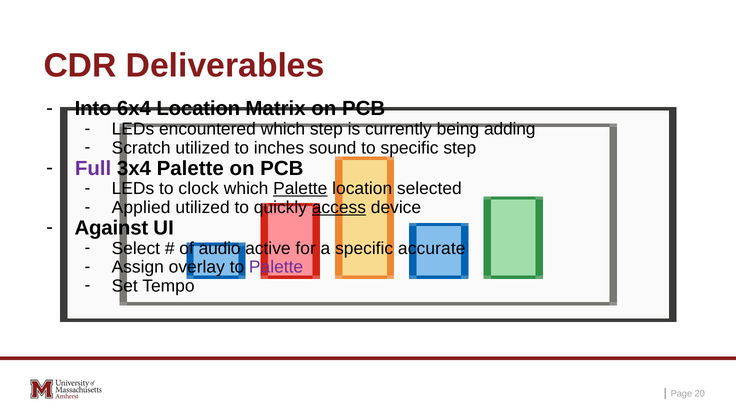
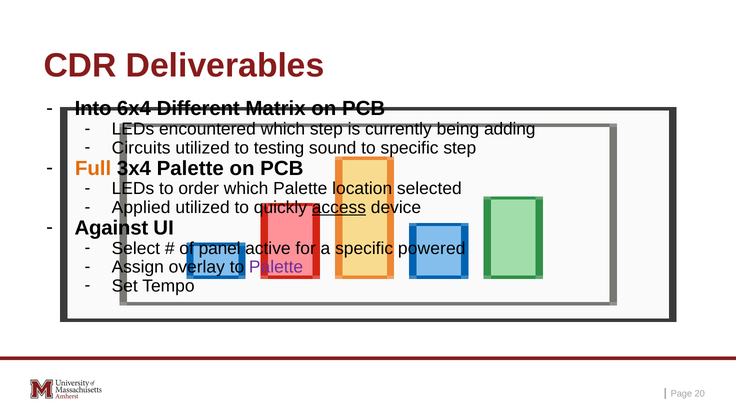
6x4 Location: Location -> Different (198, 109)
Scratch: Scratch -> Circuits (141, 148)
inches: inches -> testing (279, 148)
Full colour: purple -> orange (93, 168)
clock: clock -> order (199, 189)
Palette underline: present -> none (300, 189)
audio: audio -> panel (220, 248)
accurate: accurate -> powered (432, 248)
